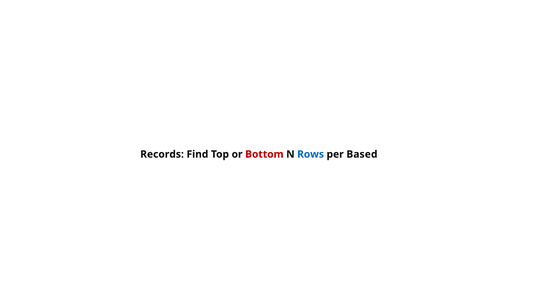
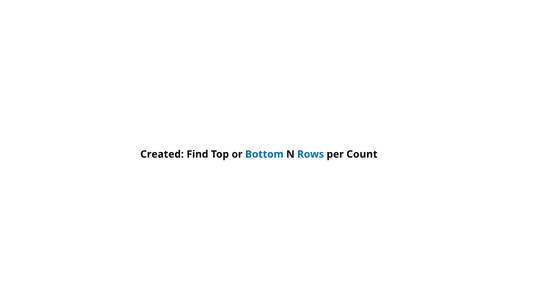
Records: Records -> Created (162, 154)
Bottom colour: red -> blue (264, 154)
Based: Based -> Count (362, 154)
